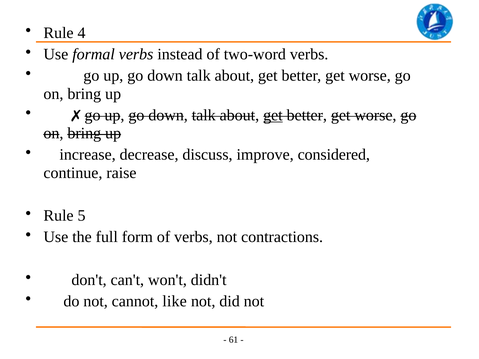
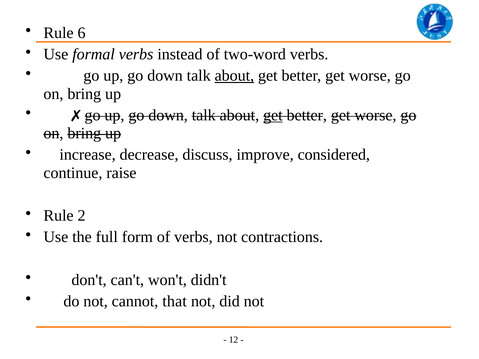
4: 4 -> 6 (82, 33)
about underline: none -> present (234, 76)
5: 5 -> 2 (82, 216)
like: like -> that (175, 301)
61: 61 -> 12 (233, 340)
